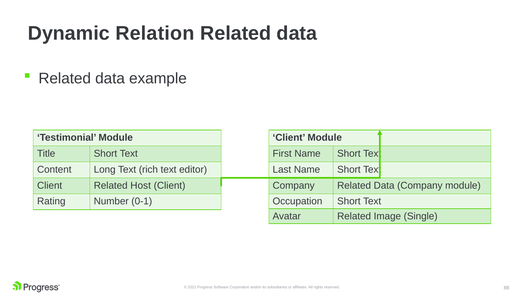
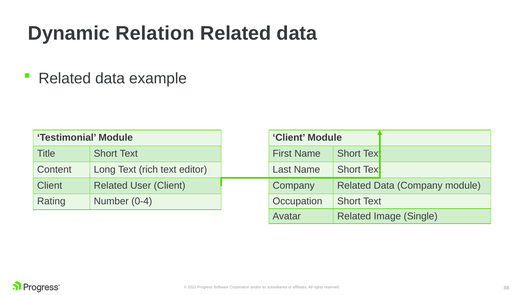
Host: Host -> User (141, 185)
0-1: 0-1 -> 0-4 (142, 201)
